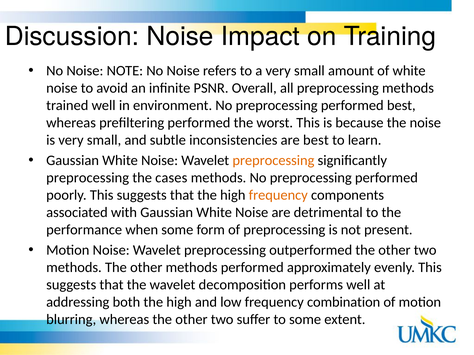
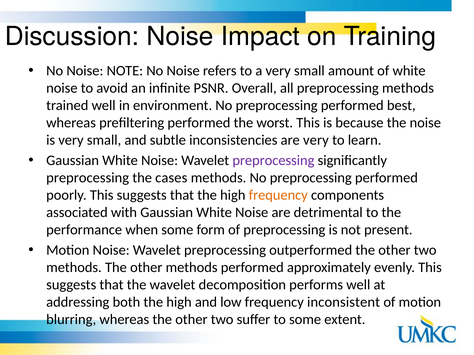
are best: best -> very (316, 140)
preprocessing colour: orange -> purple (273, 161)
combination: combination -> inconsistent (344, 303)
